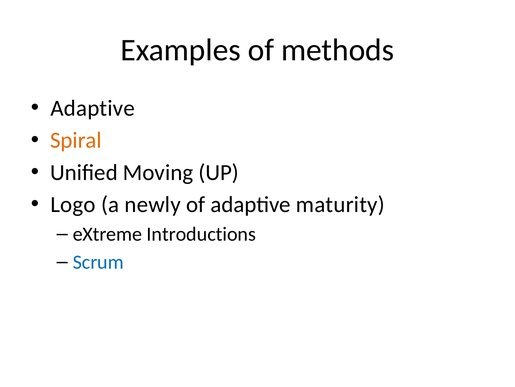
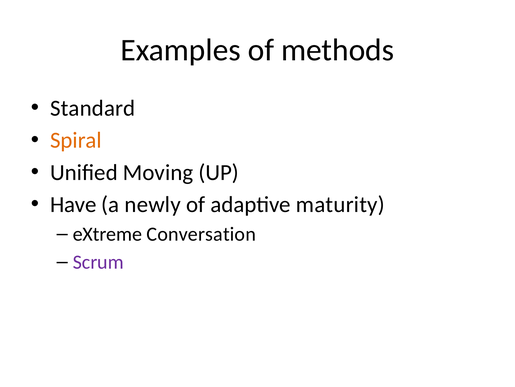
Adaptive: Adaptive -> Standard (93, 108)
Logo: Logo -> Have (73, 204)
Introductions: Introductions -> Conversation (201, 234)
Scrum colour: blue -> purple (98, 262)
